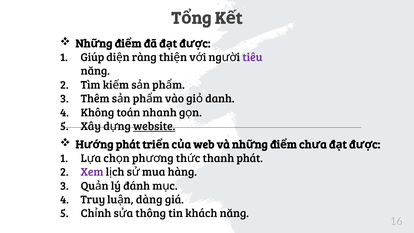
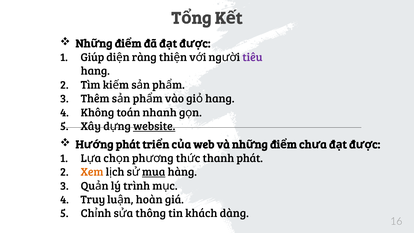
năng: năng -> hang (95, 71)
danh: danh -> hang (219, 99)
Xem colour: purple -> orange (92, 172)
mua underline: none -> present (154, 172)
đánh: đánh -> trình (137, 186)
dàng: dàng -> hoàn (149, 200)
khách năng: năng -> dàng (234, 213)
